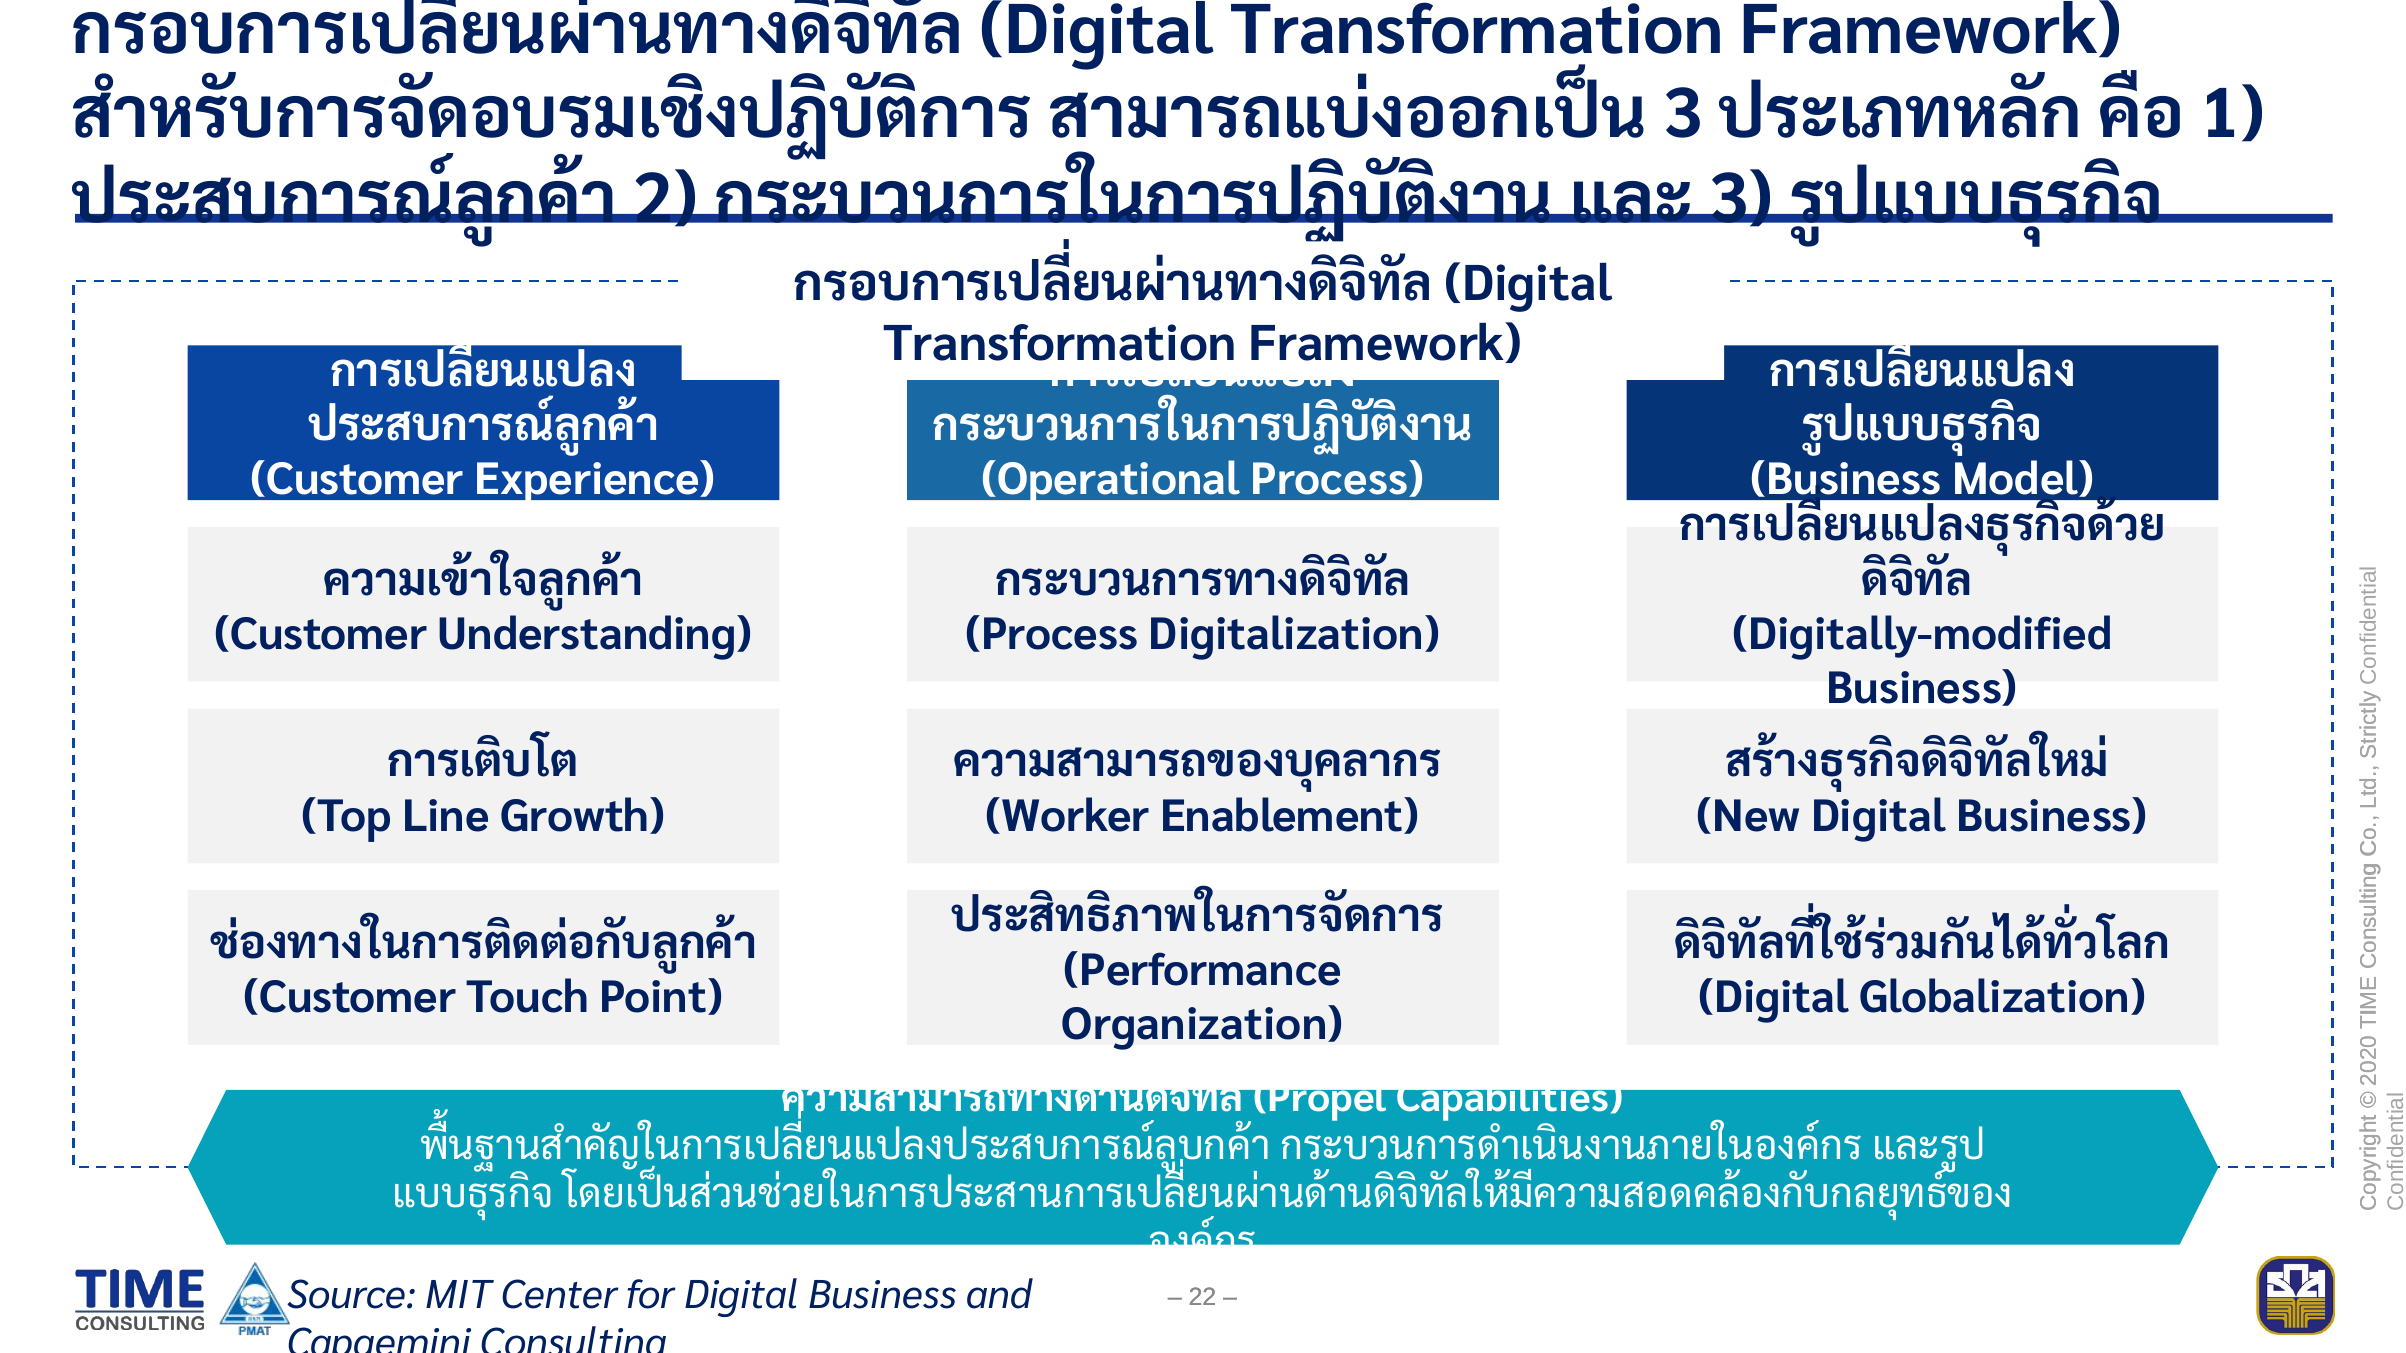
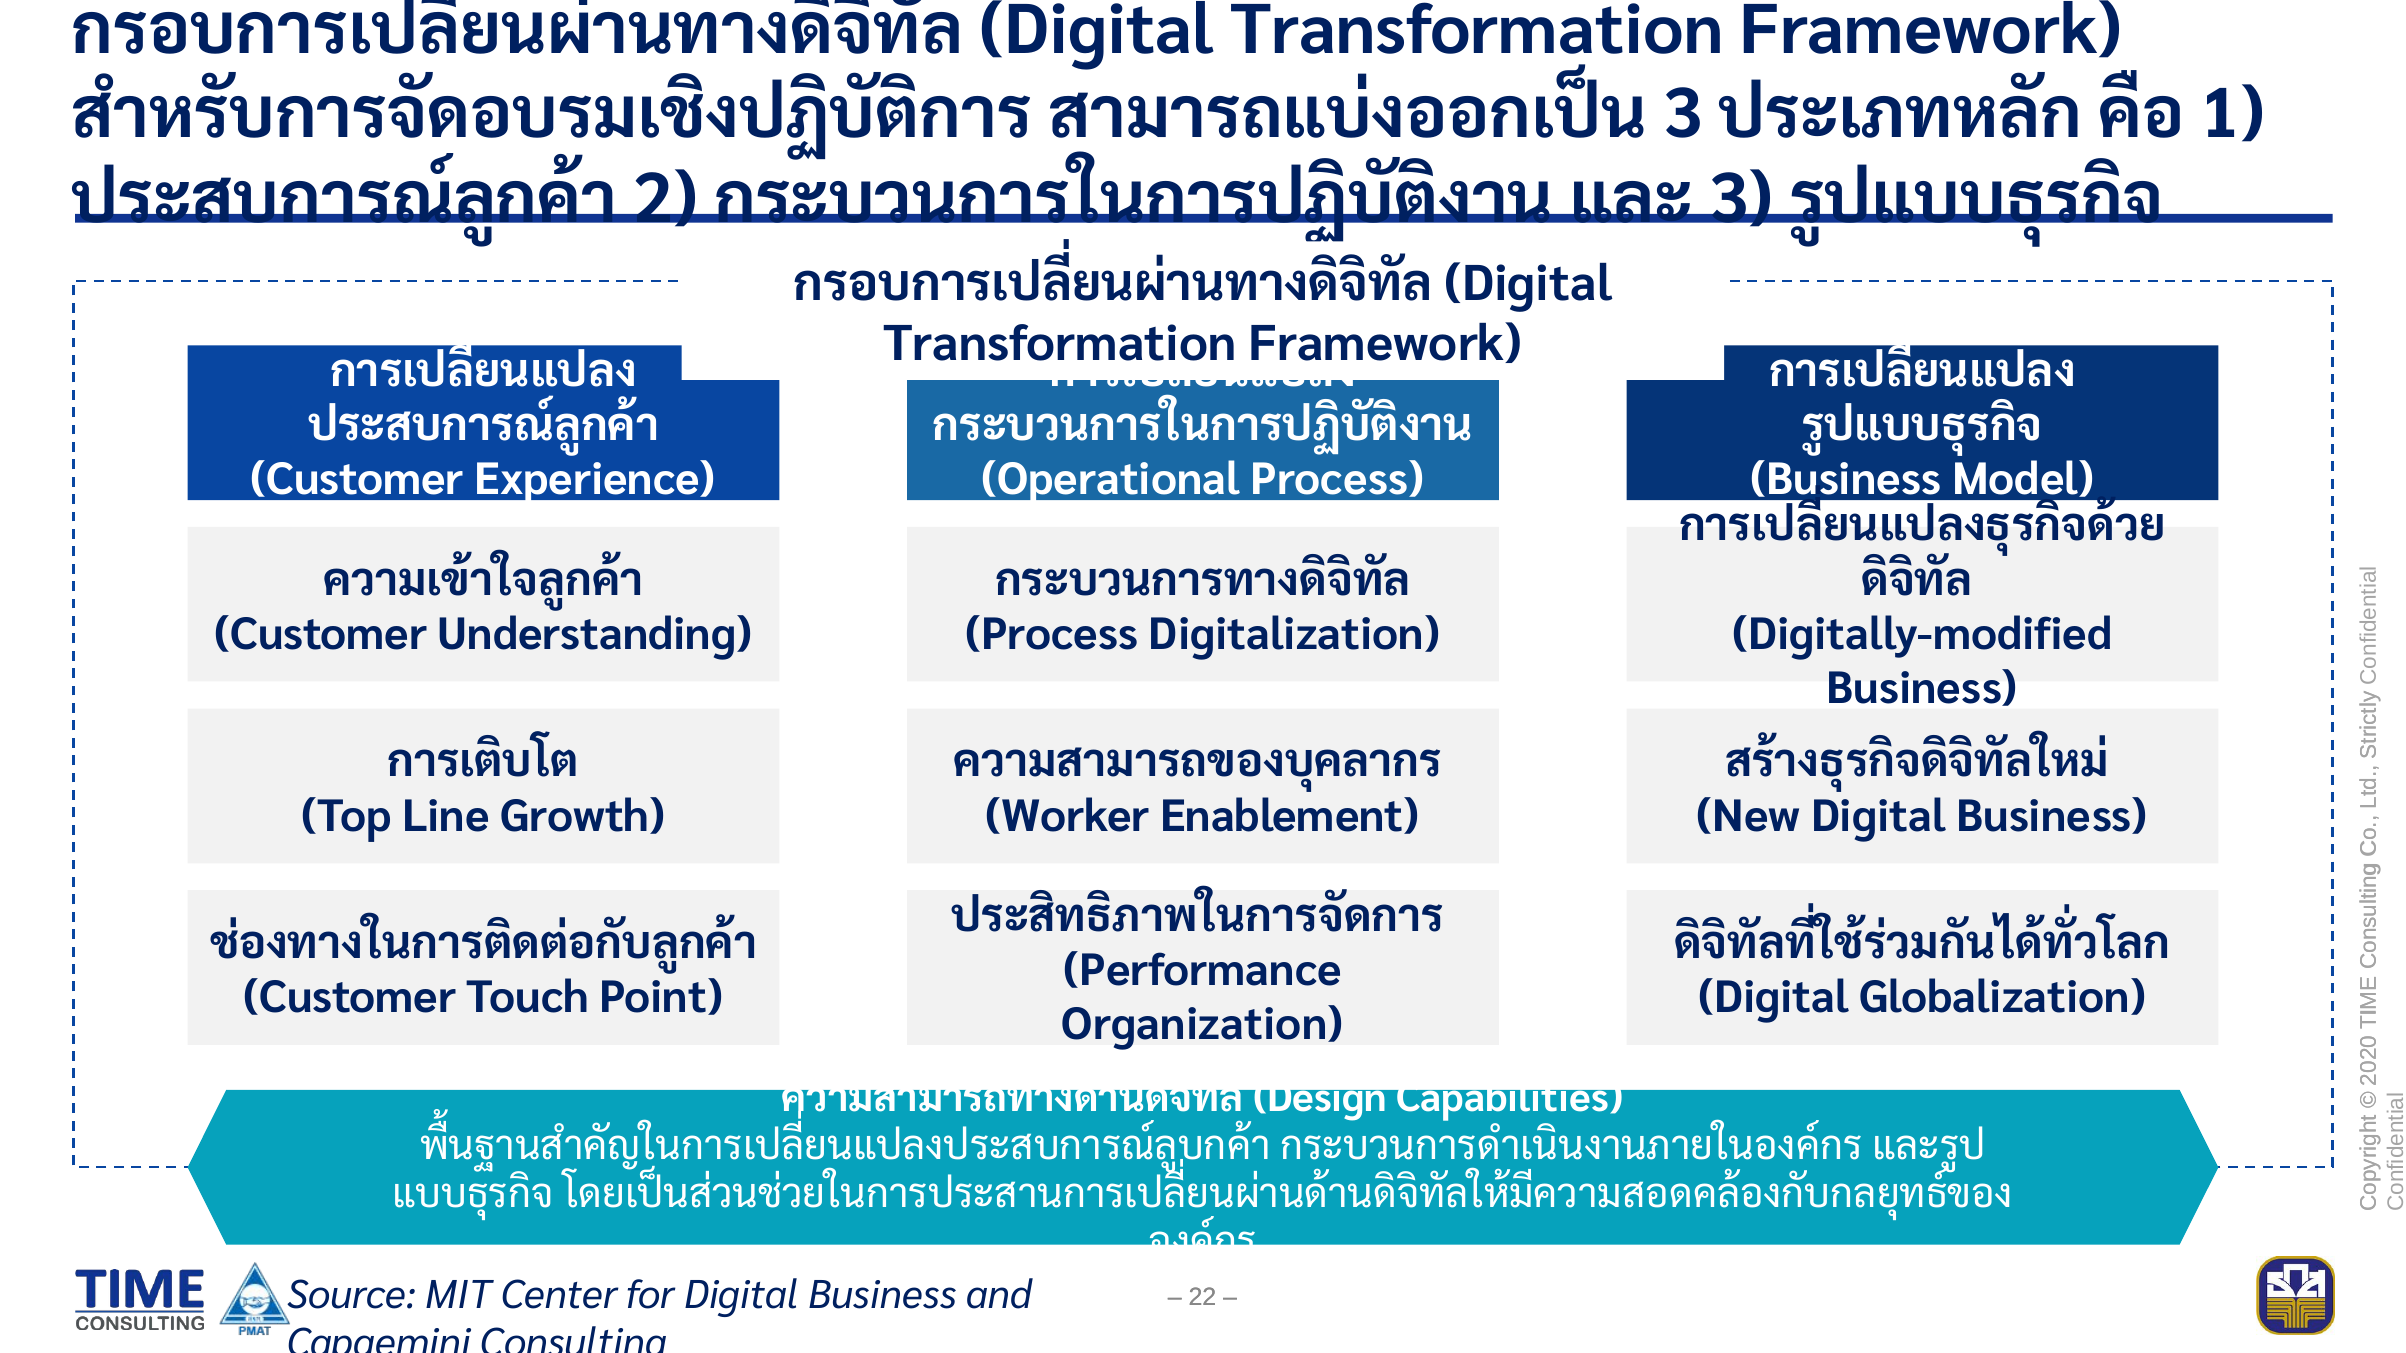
Propel: Propel -> Design (1320, 1098)
